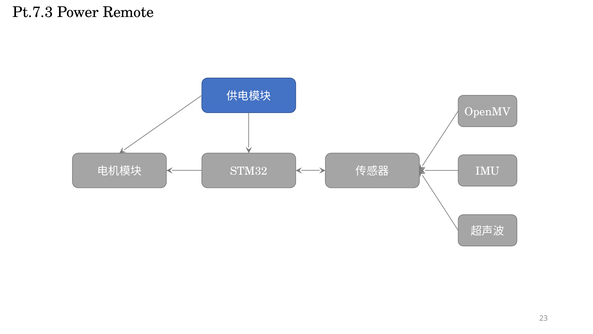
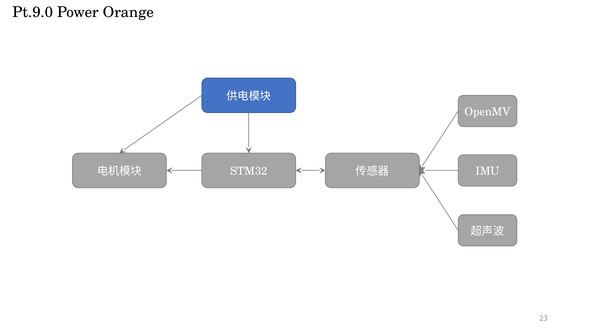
Pt.7.3: Pt.7.3 -> Pt.9.0 (33, 12)
Remote: Remote -> Orange (128, 12)
